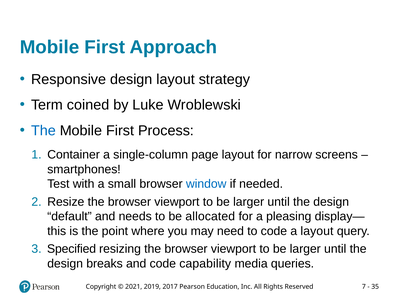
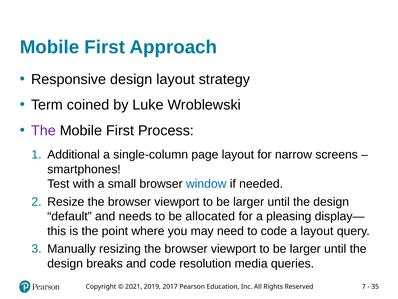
The colour: blue -> purple (43, 130)
Container: Container -> Additional (74, 154)
Specified: Specified -> Manually (72, 249)
capability: capability -> resolution (205, 263)
